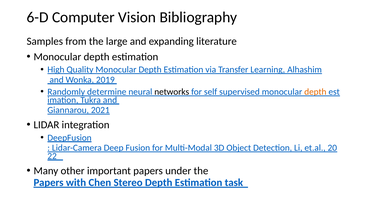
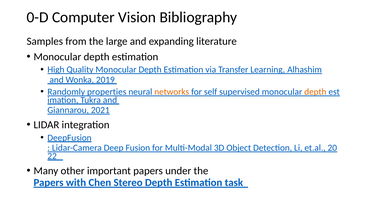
6-D: 6-D -> 0-D (38, 17)
determine: determine -> properties (107, 92)
networks colour: black -> orange (172, 92)
